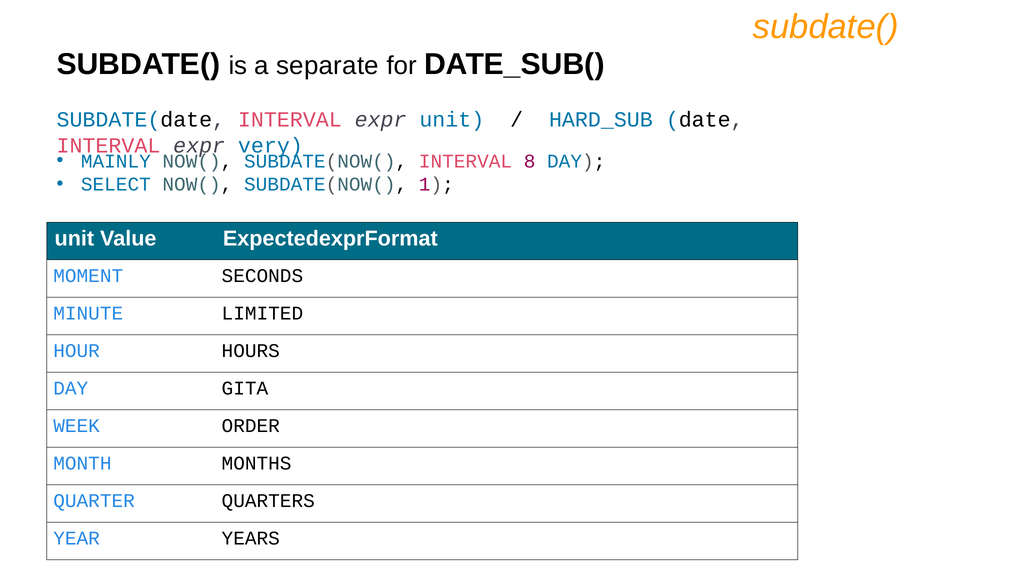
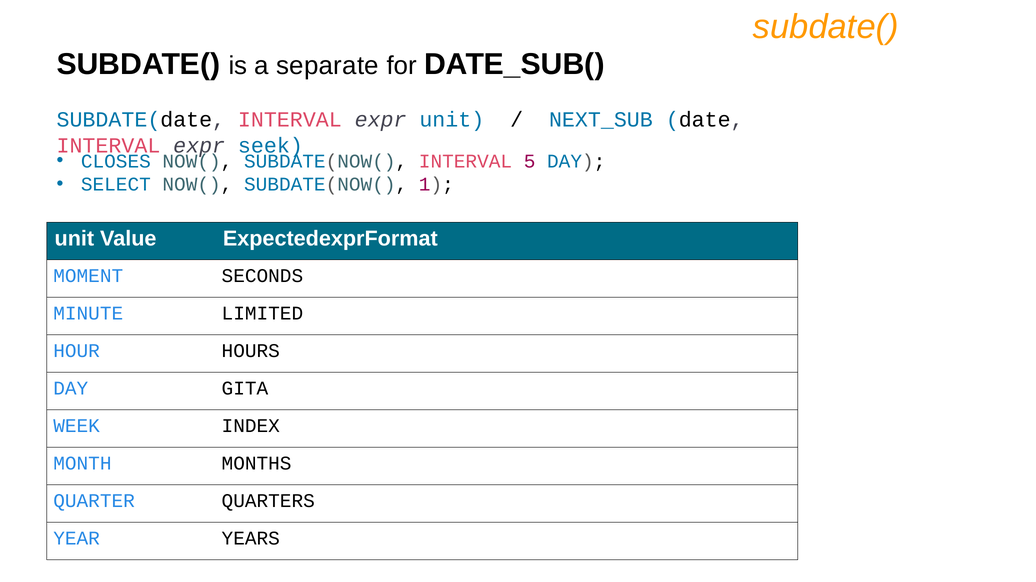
HARD_SUB: HARD_SUB -> NEXT_SUB (601, 120)
very: very -> seek (270, 146)
MAINLY: MAINLY -> CLOSES (116, 161)
8: 8 -> 5 (530, 161)
ORDER: ORDER -> INDEX (251, 426)
